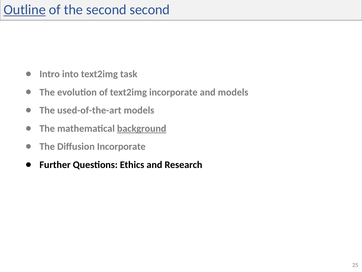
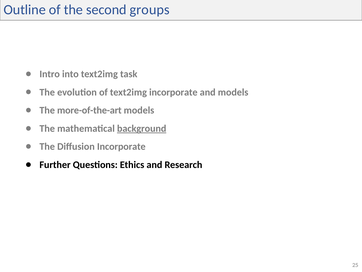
Outline underline: present -> none (25, 10)
second second: second -> groups (150, 10)
used-of-the-art: used-of-the-art -> more-of-the-art (89, 110)
